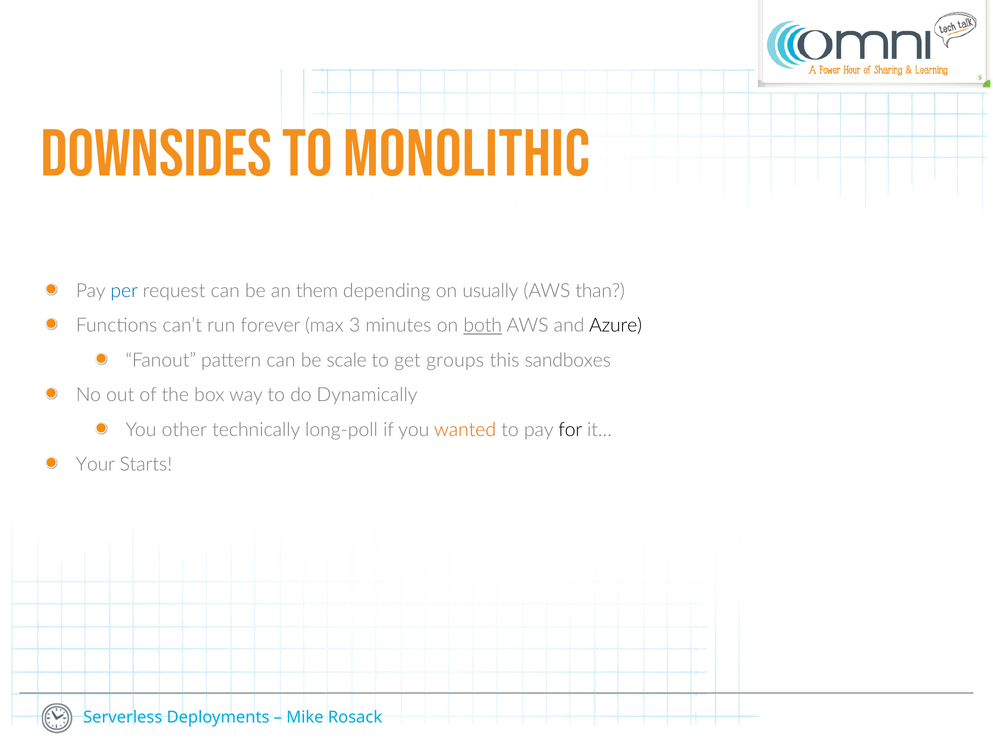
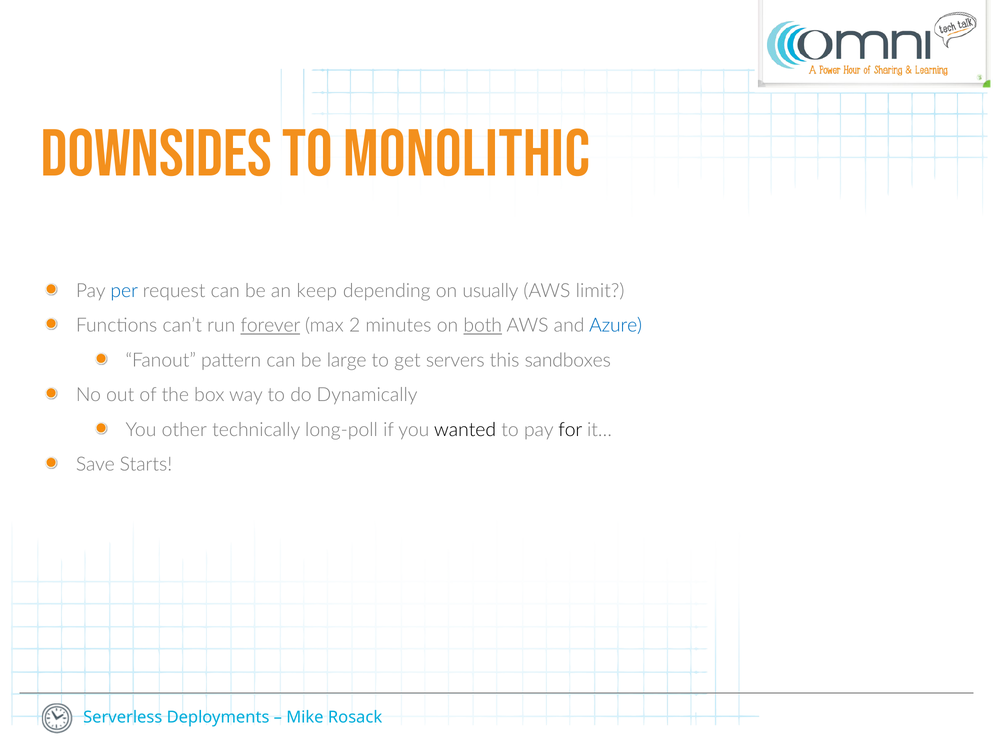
them: them -> keep (317, 291)
than: than -> limit (600, 291)
forever underline: none -> present (270, 325)
3: 3 -> 2 (355, 325)
Azure colour: black -> blue (616, 325)
scale: scale -> large (347, 360)
groups: groups -> servers (455, 360)
wanted colour: orange -> black (465, 430)
Your: Your -> Save (95, 464)
